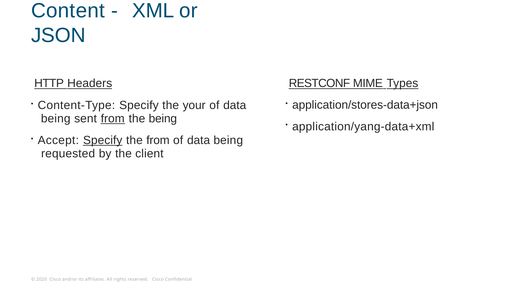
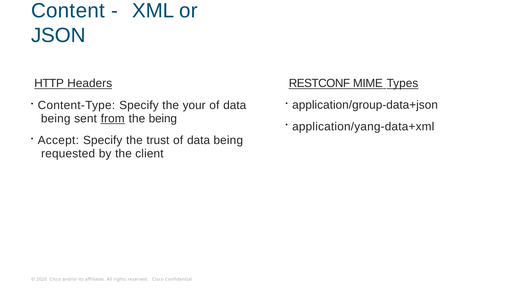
application/stores-data+json: application/stores-data+json -> application/group-data+json (365, 105)
Specify underline: present -> none (103, 140)
the from: from -> trust (158, 140)
